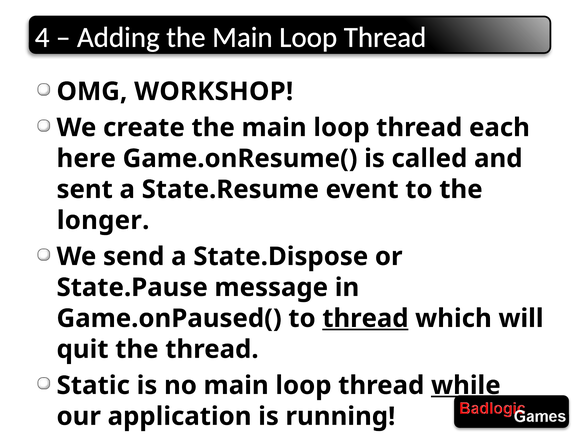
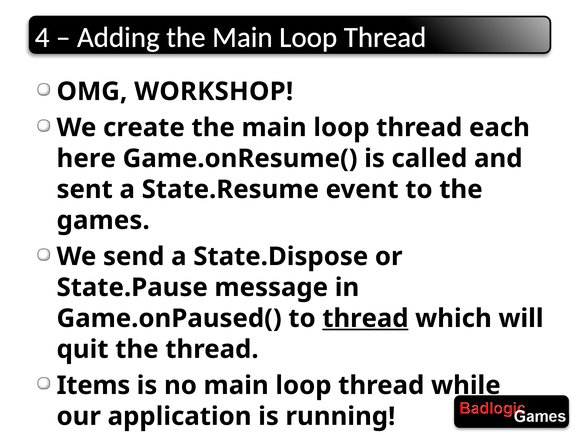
longer: longer -> games (103, 220)
Static: Static -> Items (93, 385)
while underline: present -> none (466, 385)
